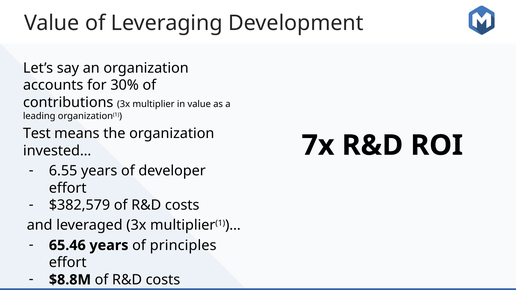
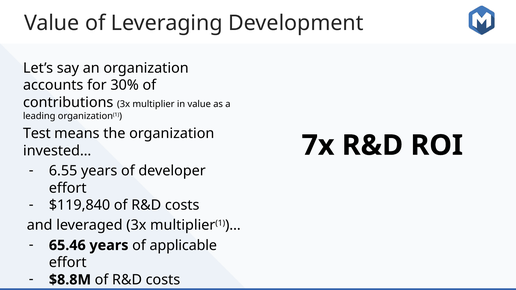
$382,579: $382,579 -> $119,840 (80, 205)
principles: principles -> applicable (183, 246)
